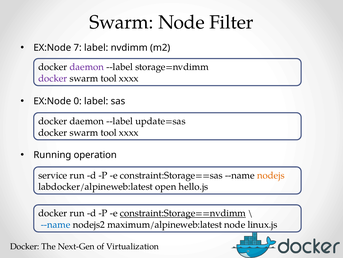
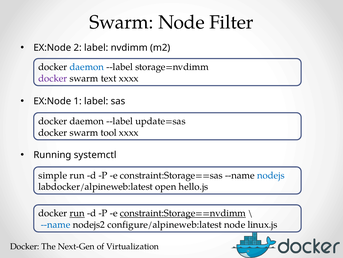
7: 7 -> 2 (78, 48)
daemon colour: purple -> blue (87, 67)
tool: tool -> text (109, 78)
0: 0 -> 1 (78, 101)
operation: operation -> systemctl (95, 154)
service: service -> simple (53, 175)
nodejs colour: orange -> blue (271, 175)
run underline: none -> present (77, 213)
maximum/alpineweb:latest: maximum/alpineweb:latest -> configure/alpineweb:latest (165, 224)
